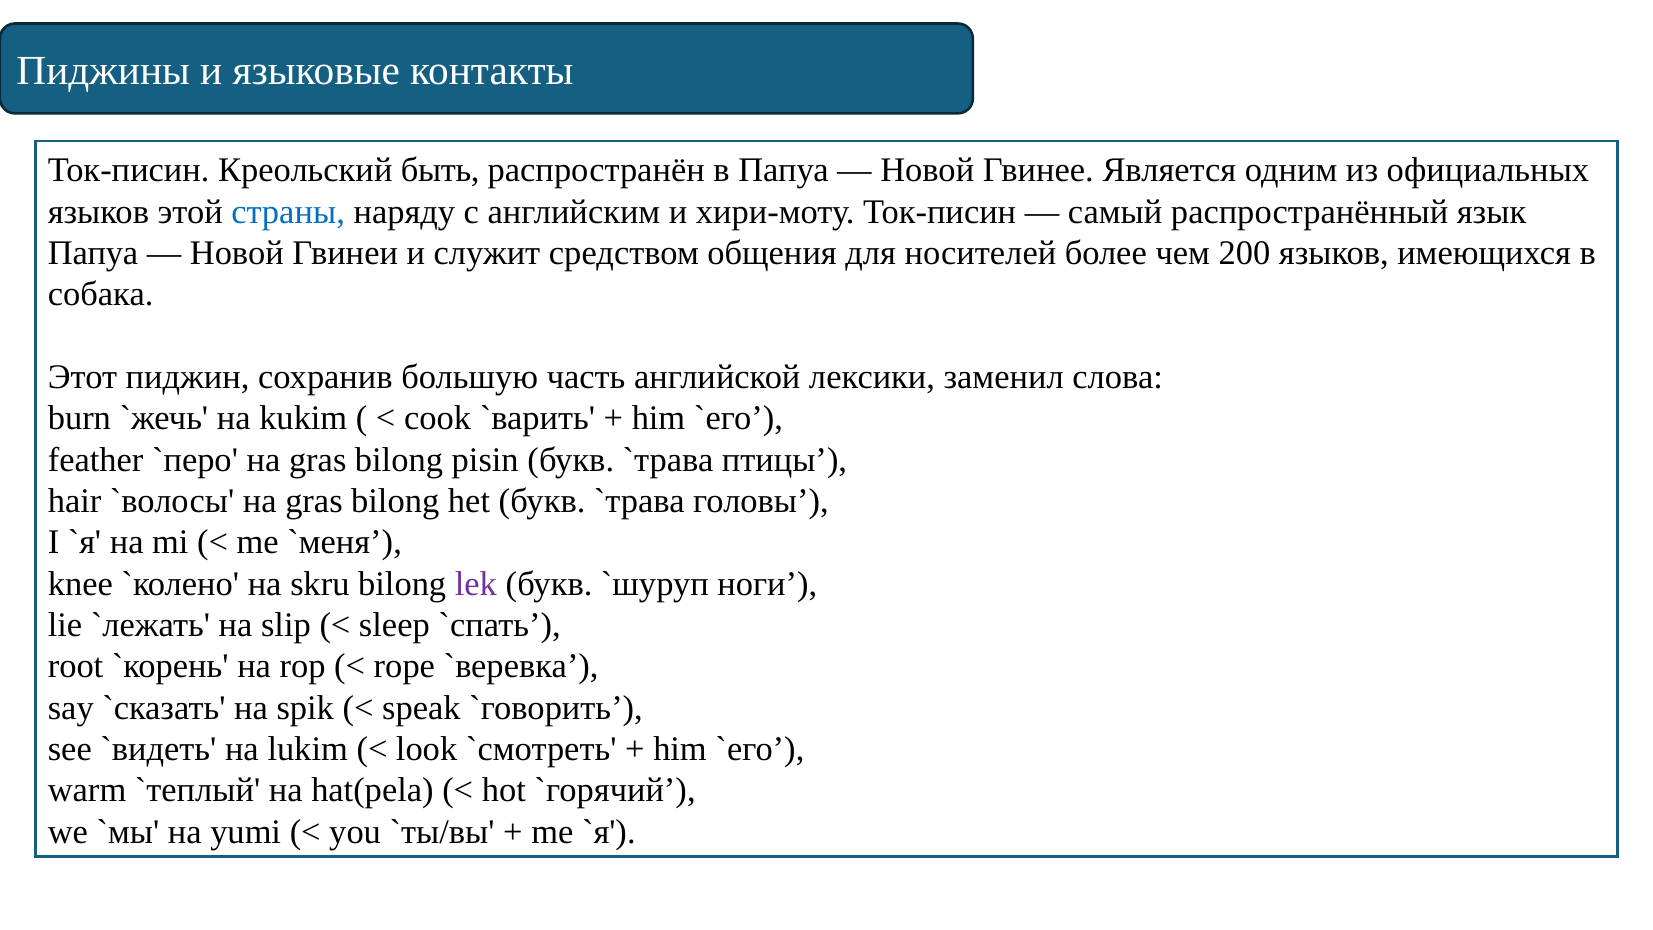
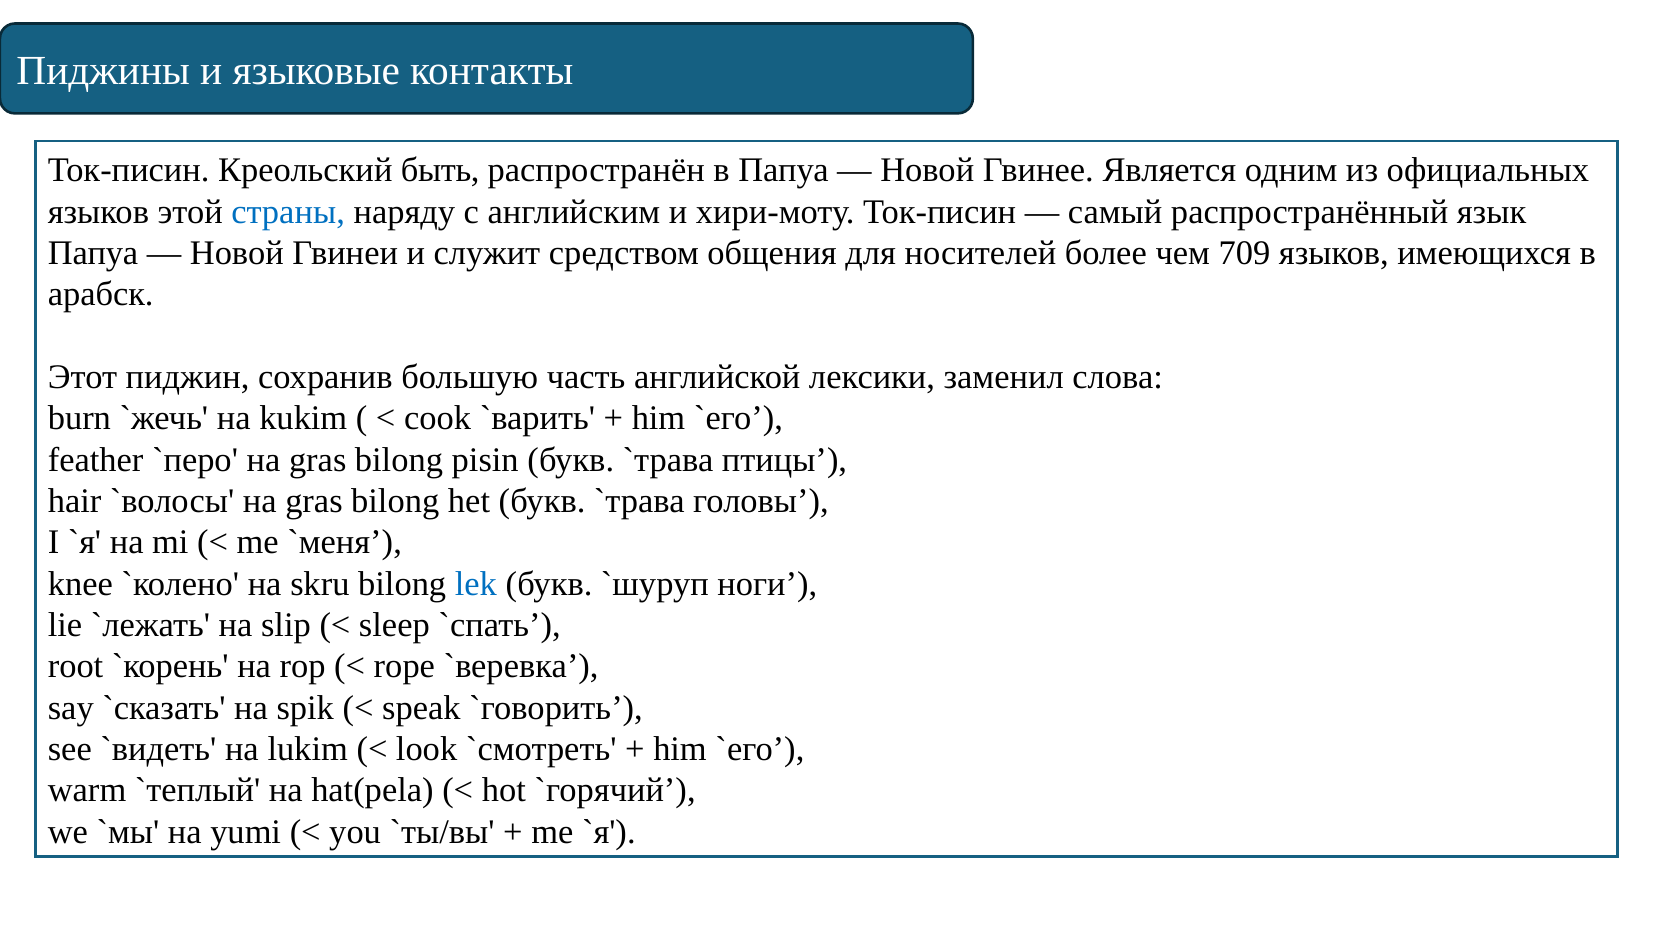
200: 200 -> 709 (1244, 253)
собака: собака -> арабск (101, 294)
lek colour: purple -> blue (476, 584)
